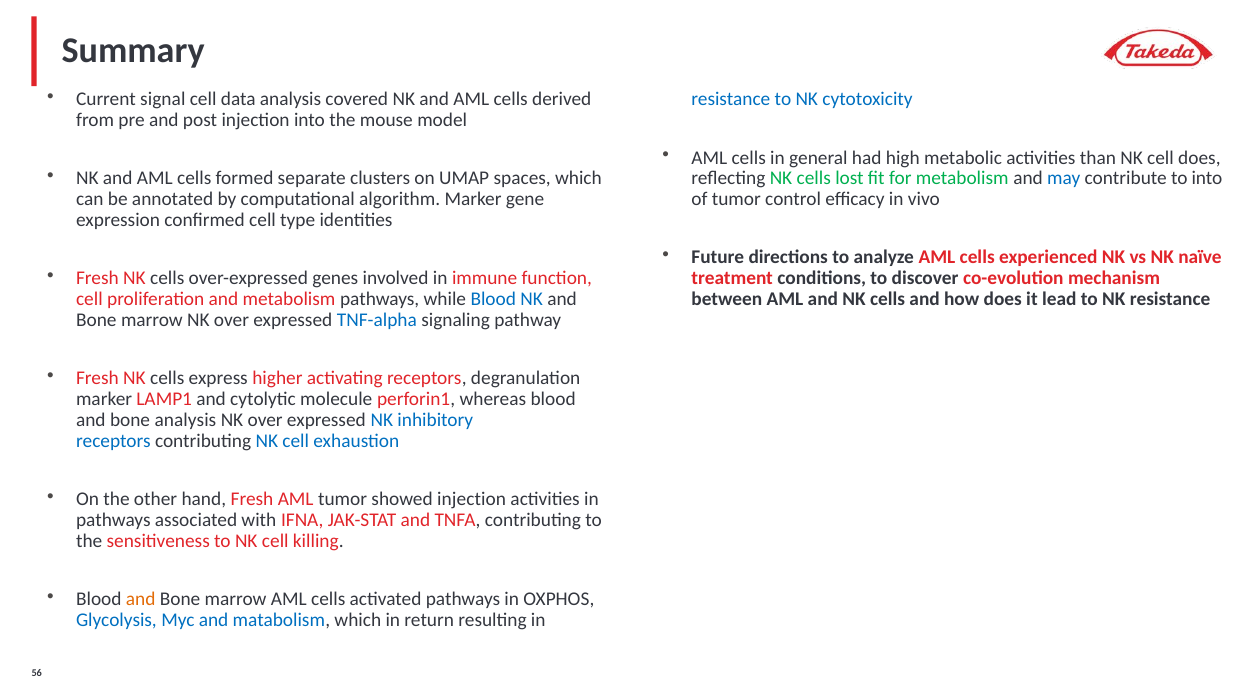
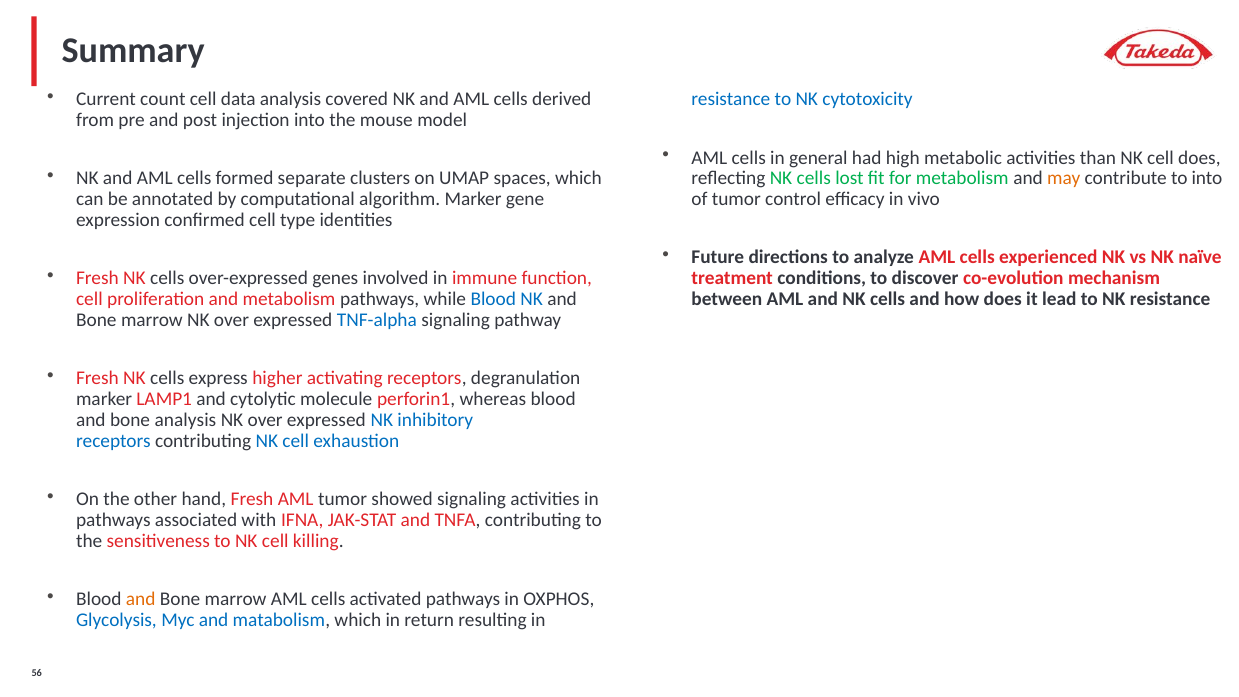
signal: signal -> count (163, 100)
may colour: blue -> orange (1064, 179)
showed injection: injection -> signaling (472, 499)
